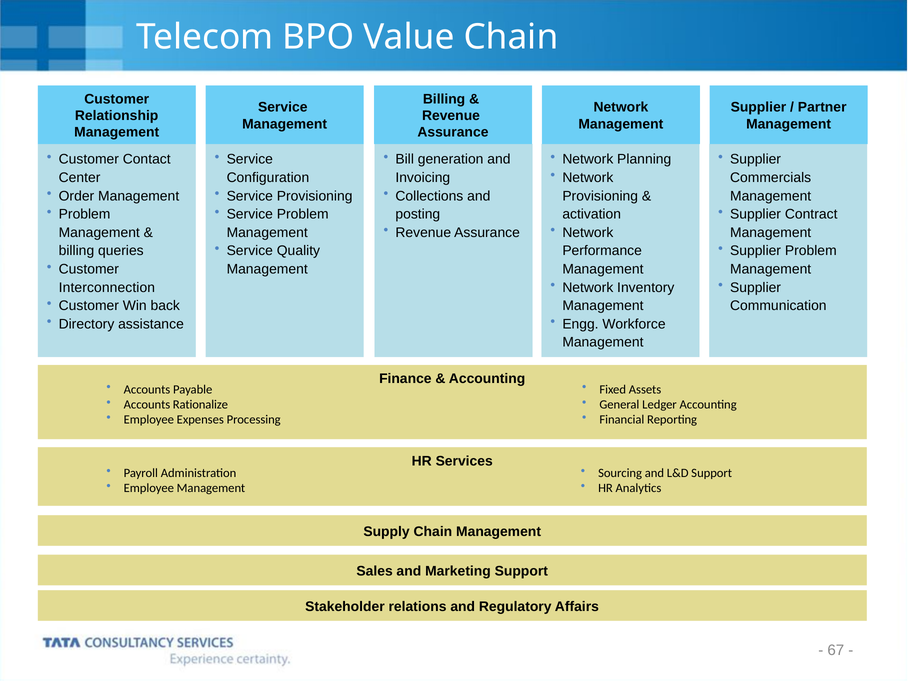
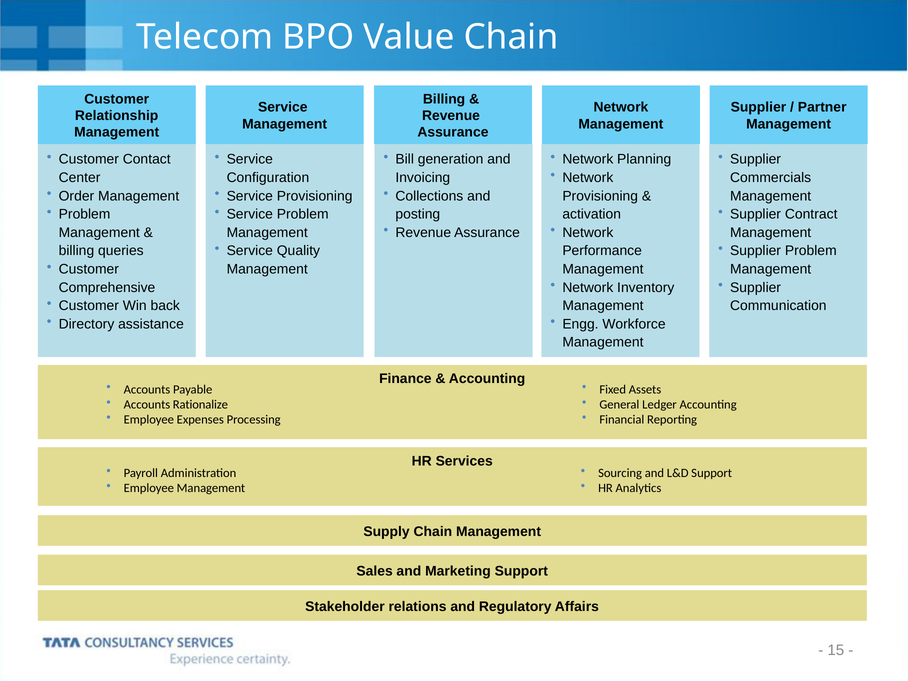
Interconnection: Interconnection -> Comprehensive (107, 287)
67: 67 -> 15 (836, 650)
